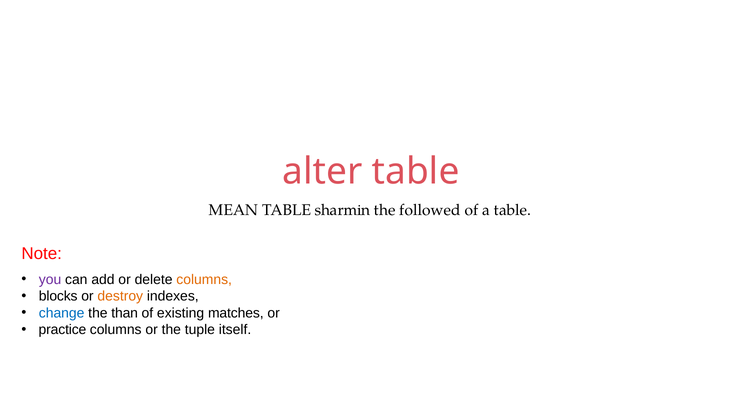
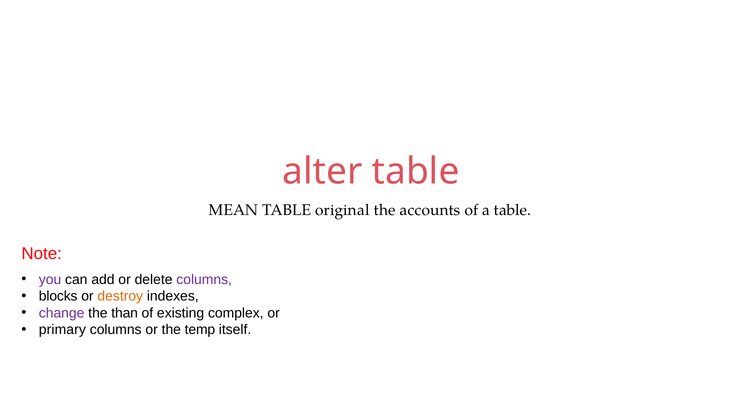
sharmin: sharmin -> original (342, 210)
followed: followed -> accounts (430, 210)
columns colour: orange -> purple (204, 279)
change colour: blue -> purple (62, 313)
matches: matches -> complex (236, 313)
practice: practice -> primary (62, 329)
tuple: tuple -> temp (200, 329)
